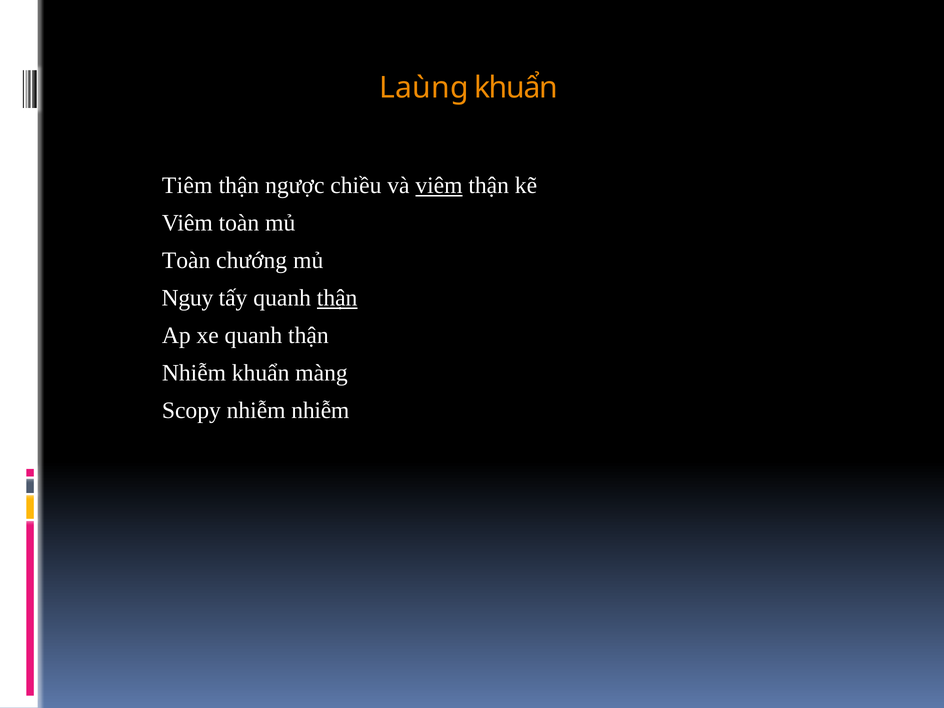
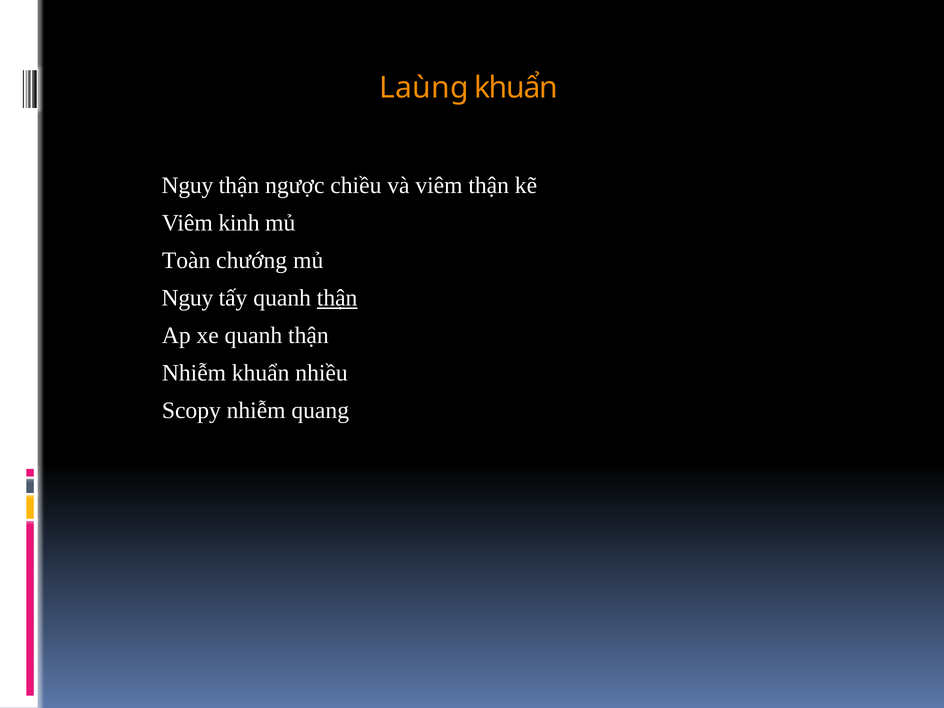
Tiêm: Tiêm -> Nguy (187, 186)
viêm underline: present -> none (439, 186)
Viêm toàn: toàn -> kinh (239, 223)
màng: màng -> nhiều (322, 373)
nhiễm nhiễm: nhiễm -> quang (320, 411)
